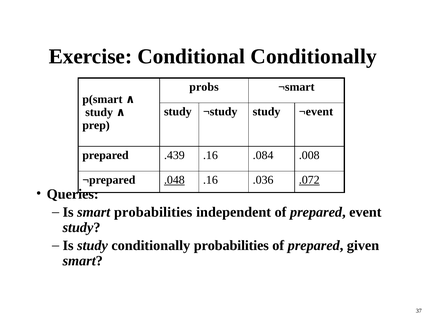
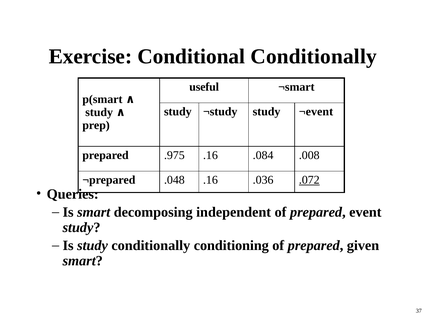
probs: probs -> useful (204, 87)
.439: .439 -> .975 (174, 155)
.048 underline: present -> none (174, 180)
smart probabilities: probabilities -> decomposing (153, 212)
conditionally probabilities: probabilities -> conditioning (231, 246)
